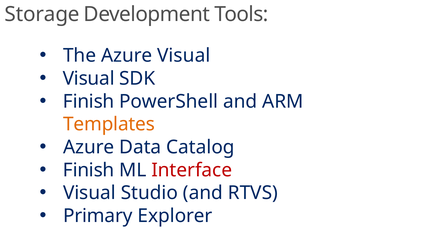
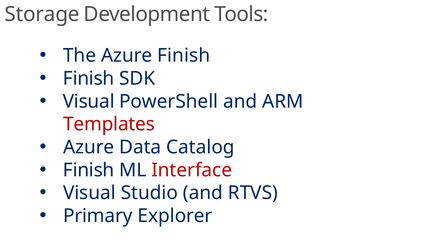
Azure Visual: Visual -> Finish (184, 55)
Visual: Visual -> Finish (89, 78)
Finish: Finish -> Visual (89, 101)
Templates colour: orange -> red (109, 124)
